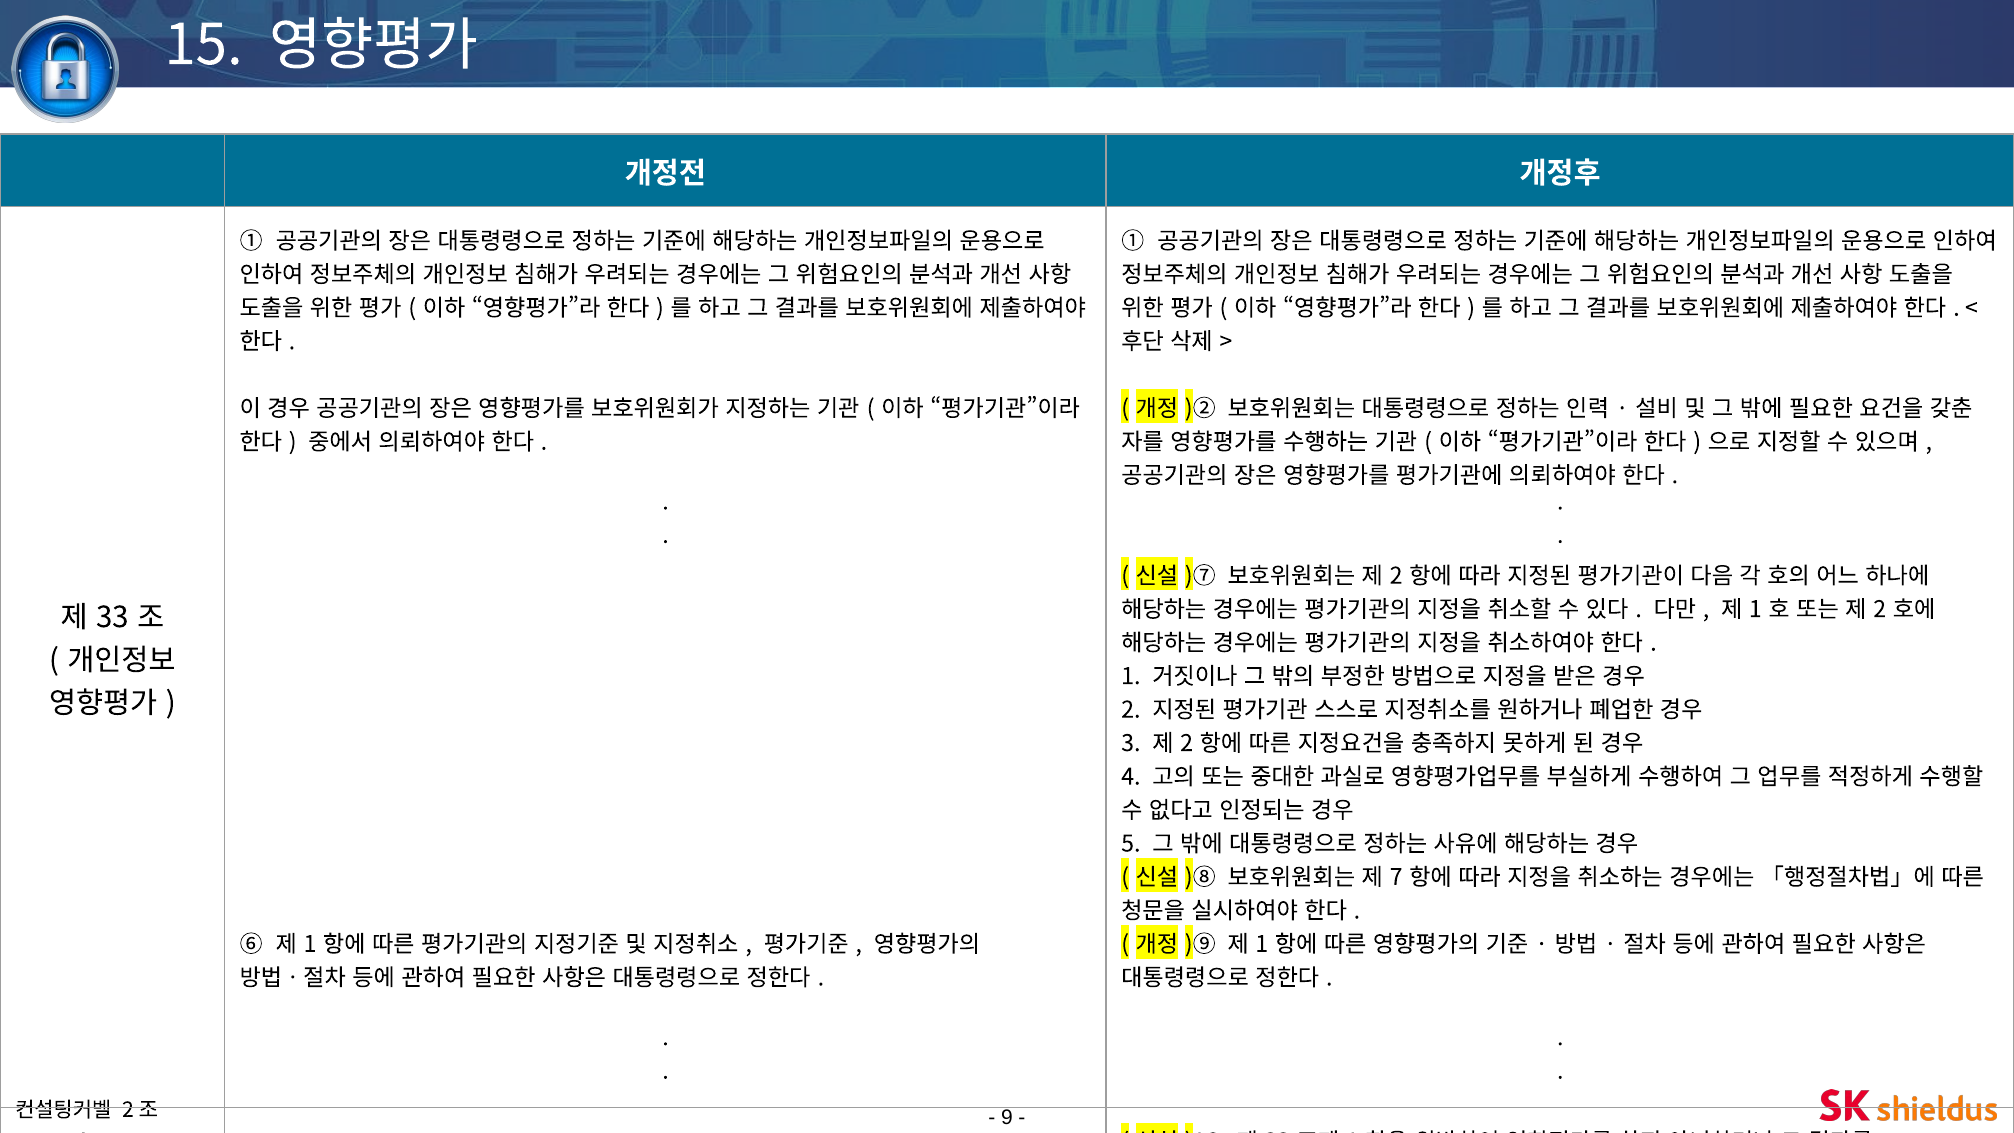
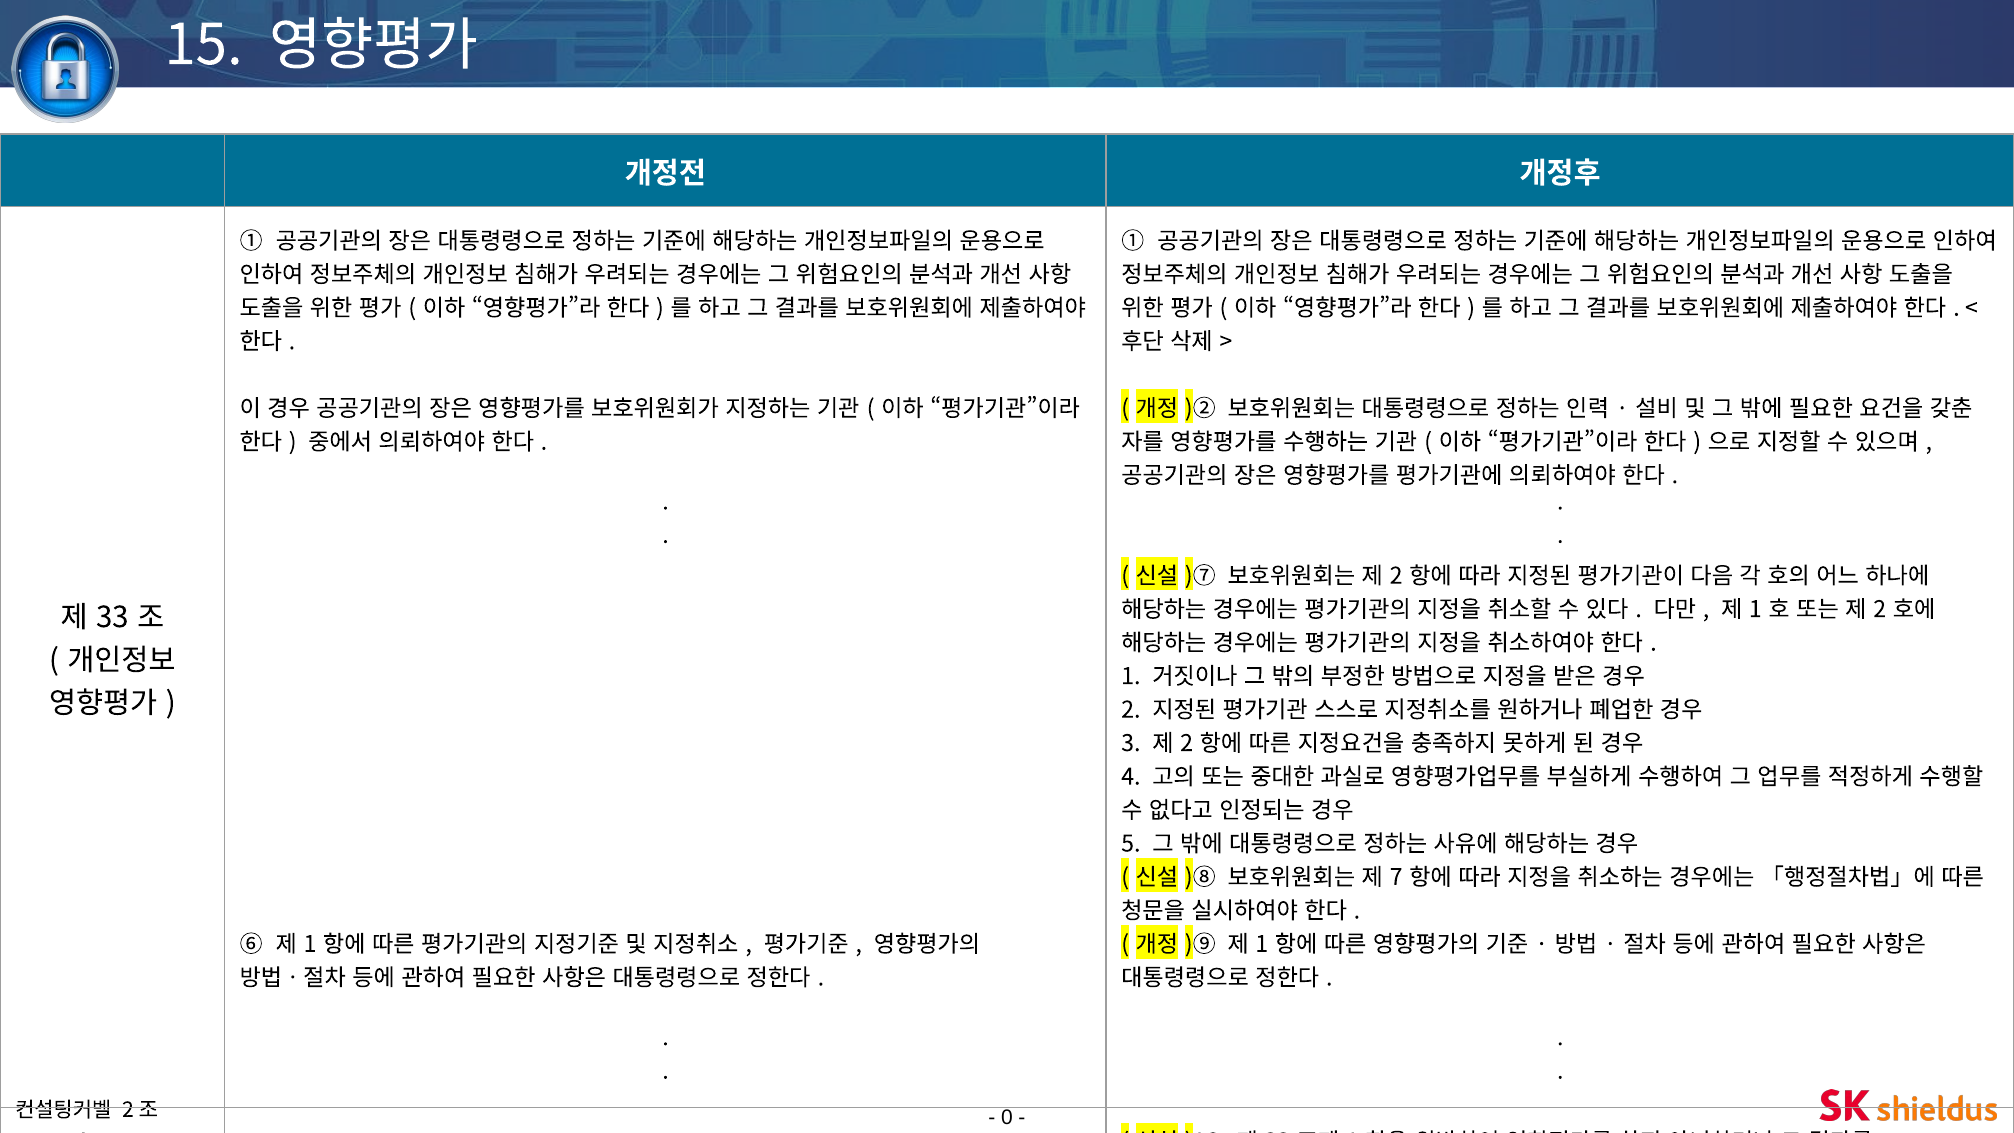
9: 9 -> 0 (1007, 1117)
